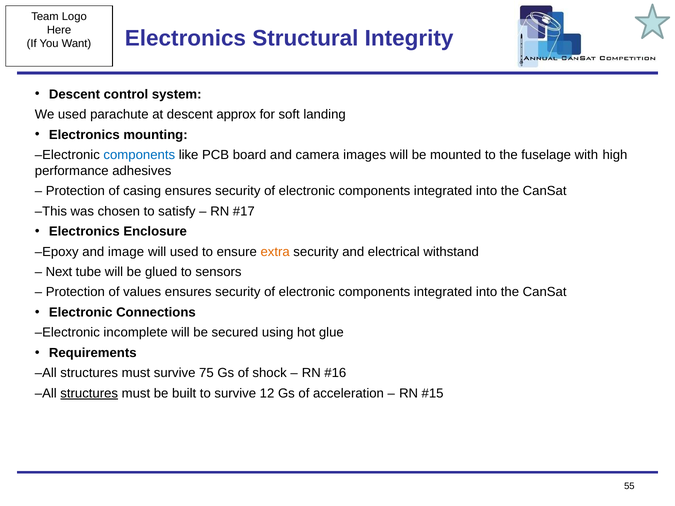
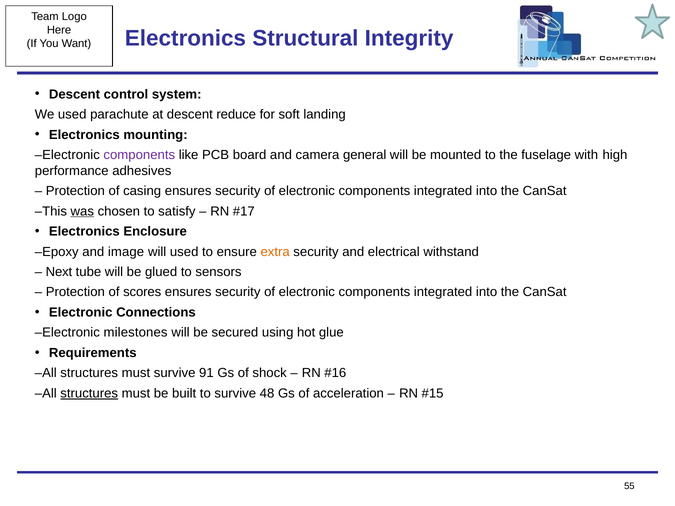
approx: approx -> reduce (236, 115)
components colour: blue -> purple (139, 155)
images: images -> general (365, 155)
was underline: none -> present (82, 211)
values: values -> scores (142, 292)
incomplete: incomplete -> milestones (136, 333)
75: 75 -> 91 (206, 373)
12: 12 -> 48 (267, 394)
